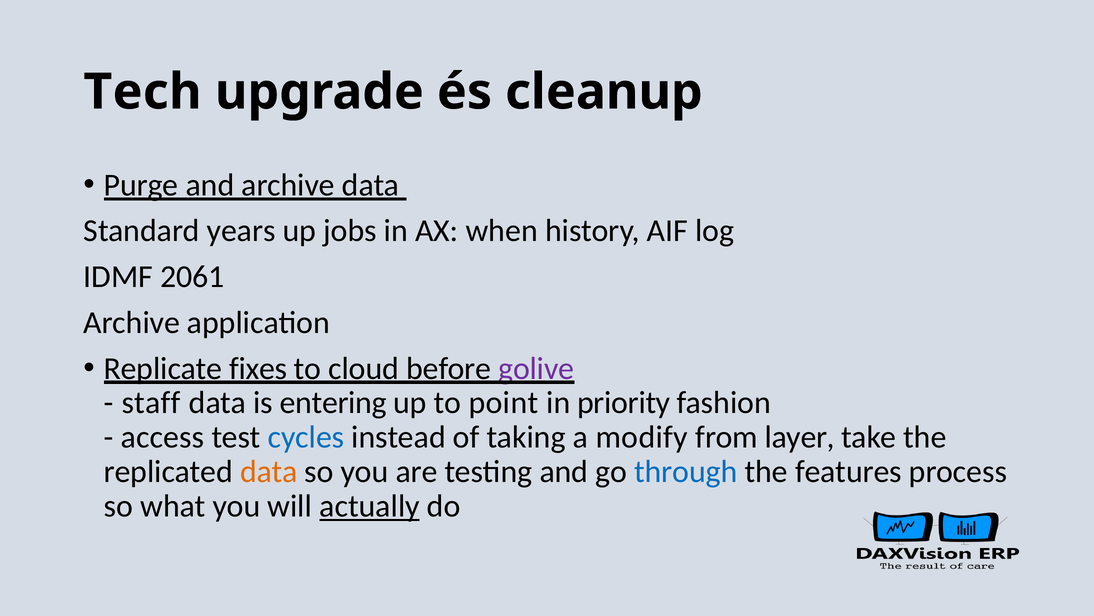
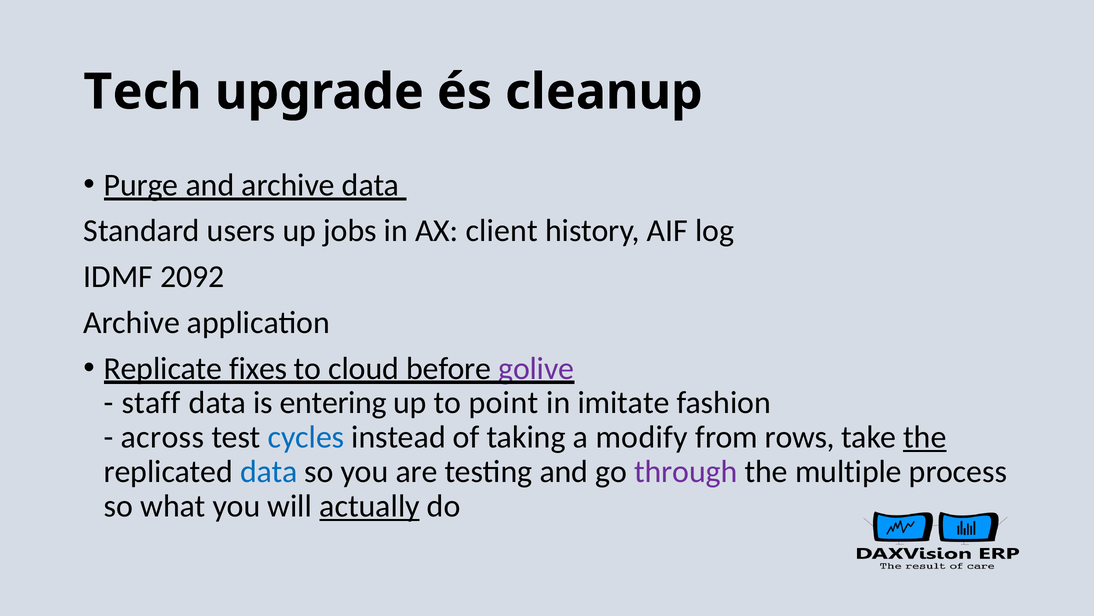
years: years -> users (241, 231)
when: when -> client (502, 231)
2061: 2061 -> 2092 (192, 277)
priority: priority -> imitate (624, 403)
access: access -> across (162, 437)
layer: layer -> rows (800, 437)
the underline: none -> present (925, 437)
data colour: orange -> blue (269, 471)
through colour: blue -> purple (686, 471)
features: features -> multiple (848, 471)
